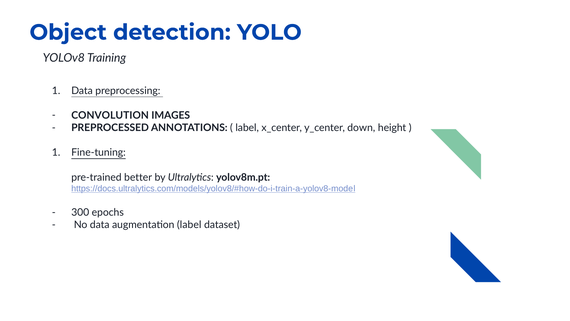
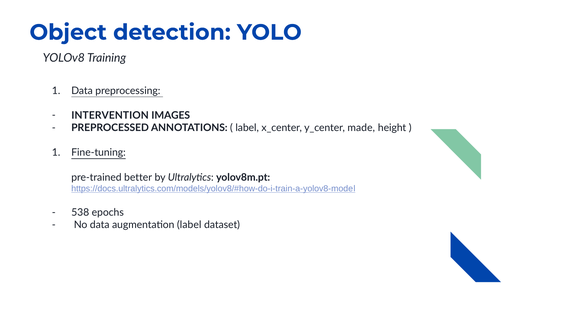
CONVOLUTION: CONVOLUTION -> INTERVENTION (110, 115)
down: down -> made (361, 128)
300: 300 -> 538 (80, 212)
